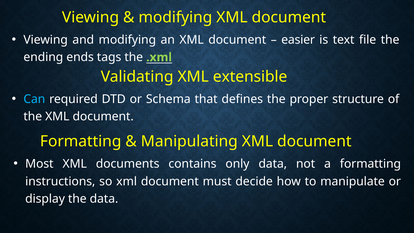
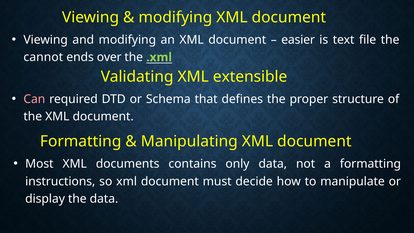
ending: ending -> cannot (43, 57)
tags: tags -> over (109, 57)
Can colour: light blue -> pink (34, 99)
